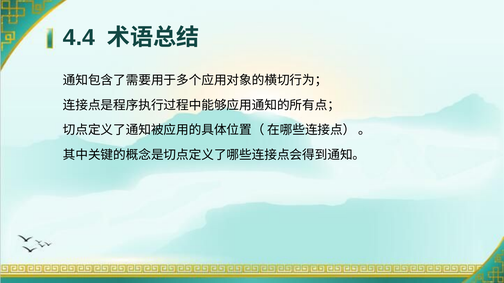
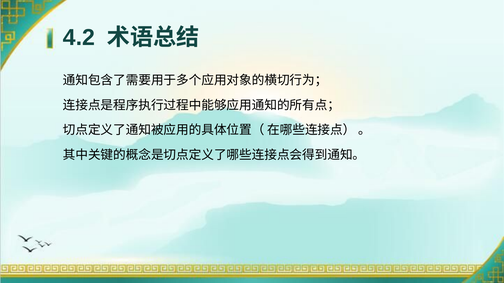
4.4: 4.4 -> 4.2 (79, 38)
